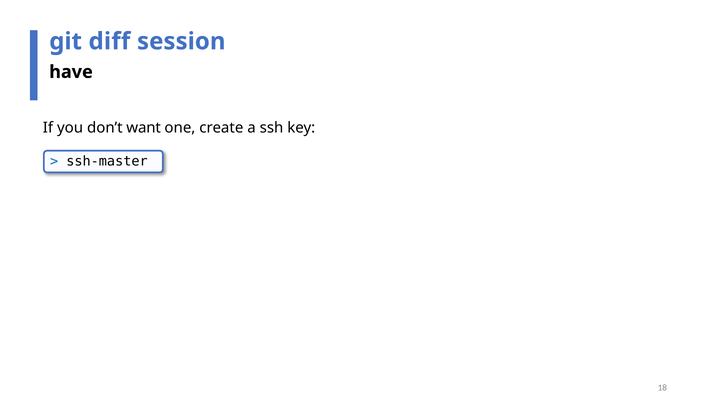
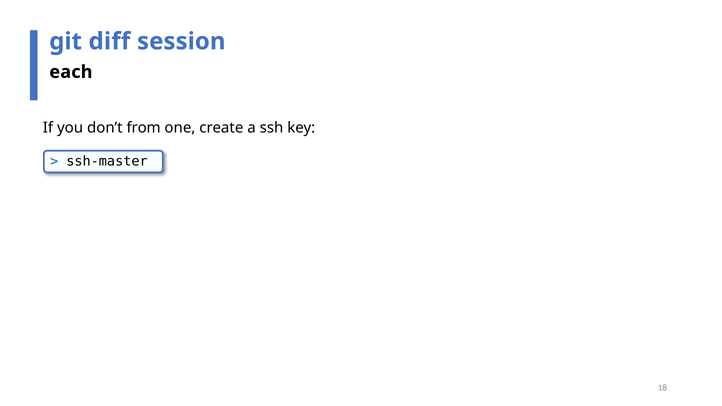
have: have -> each (71, 72)
want: want -> from (144, 128)
